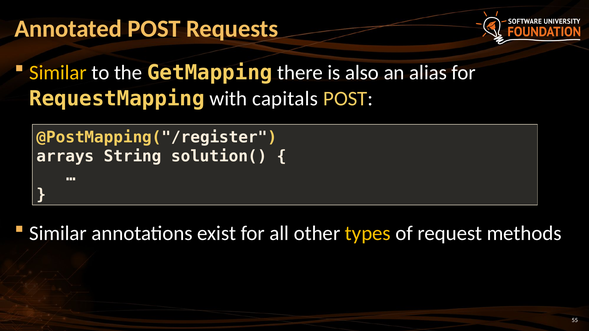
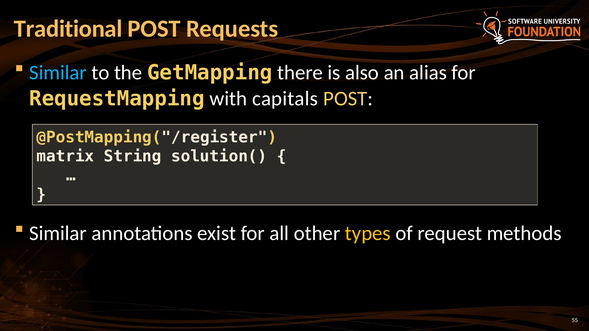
Annotated: Annotated -> Traditional (68, 29)
Similar colour: yellow -> light blue (58, 73)
arrays: arrays -> matrix (65, 156)
